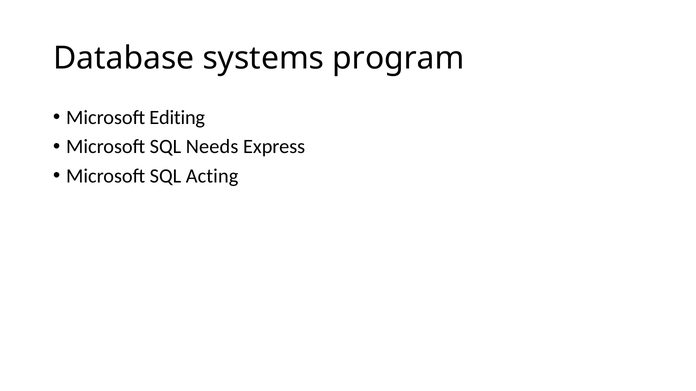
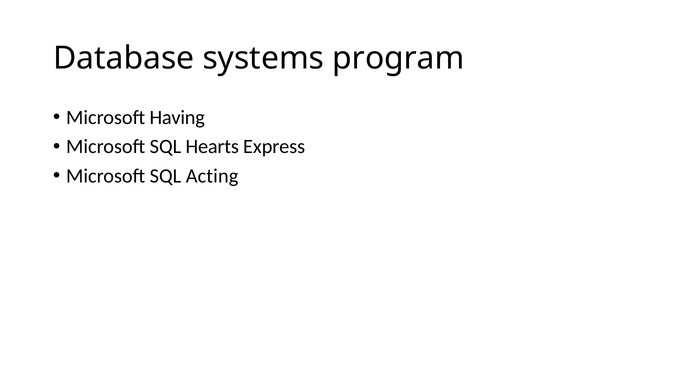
Editing: Editing -> Having (177, 118)
Needs: Needs -> Hearts (212, 147)
